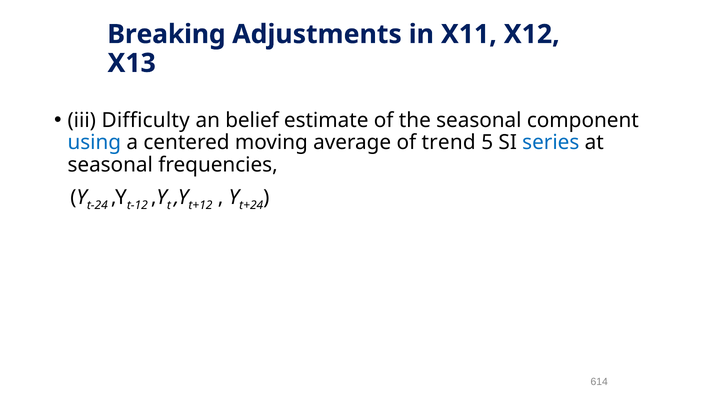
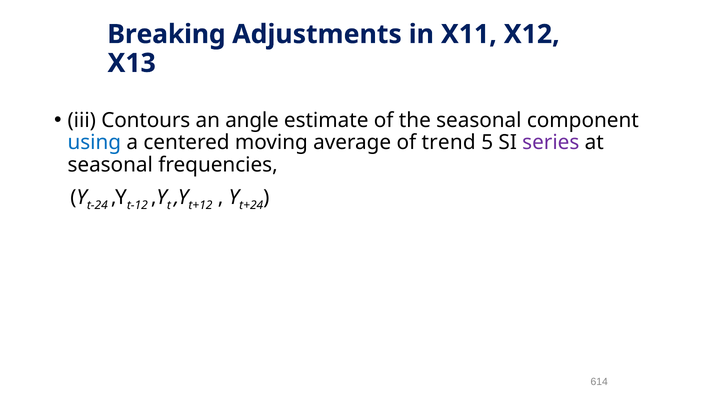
Difficulty: Difficulty -> Contours (146, 120)
belief: belief -> angle (252, 120)
series colour: blue -> purple (551, 143)
